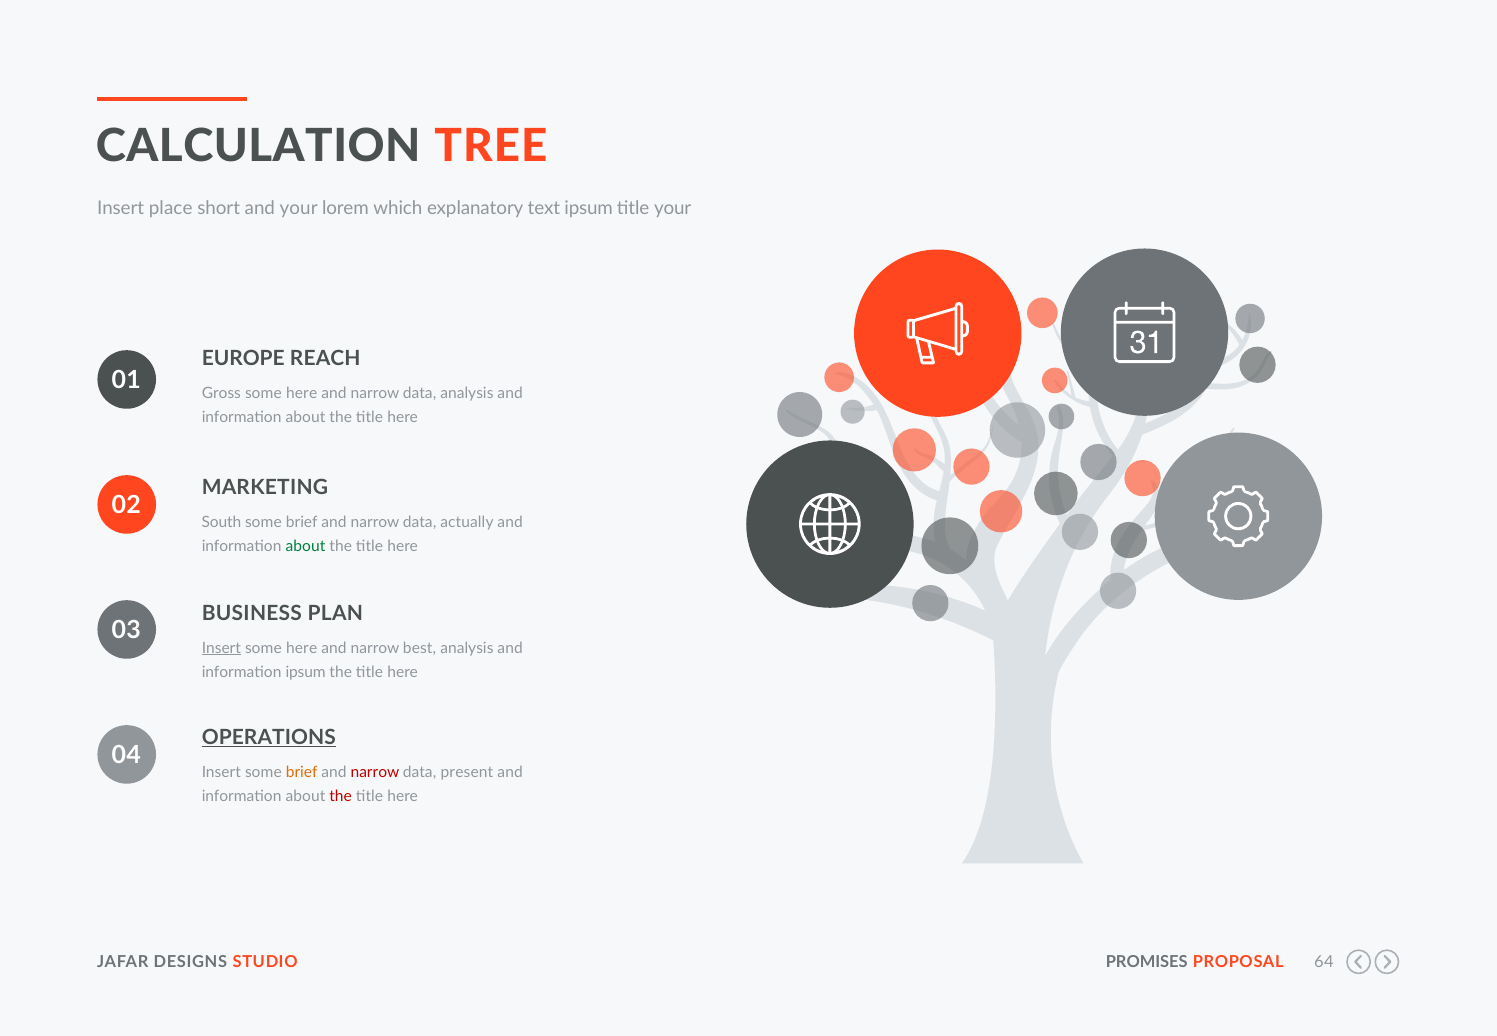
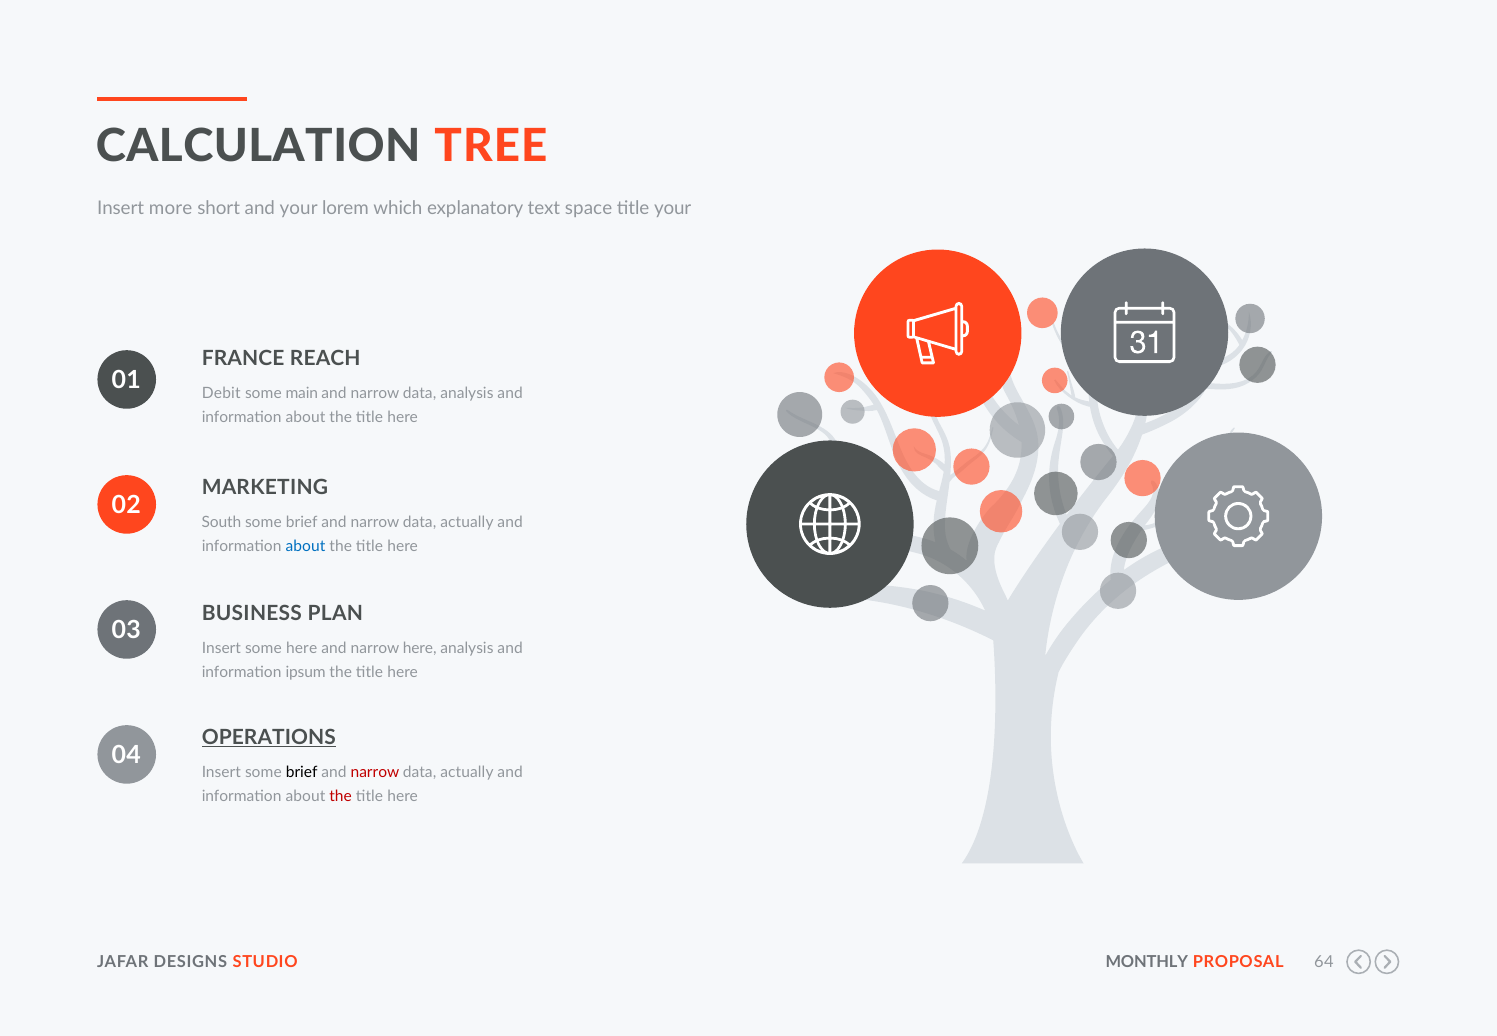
place: place -> more (171, 208)
text ipsum: ipsum -> space (589, 208)
EUROPE: EUROPE -> FRANCE (243, 359)
Gross: Gross -> Debit (221, 393)
here: here -> main (302, 393)
about colour: green -> blue (305, 547)
Insert underline: present -> none (221, 648)
narrow best: best -> here (420, 648)
brief colour: orange -> black (302, 772)
present: present -> actually (467, 772)
PROMISES: PROMISES -> MONTHLY (1147, 963)
